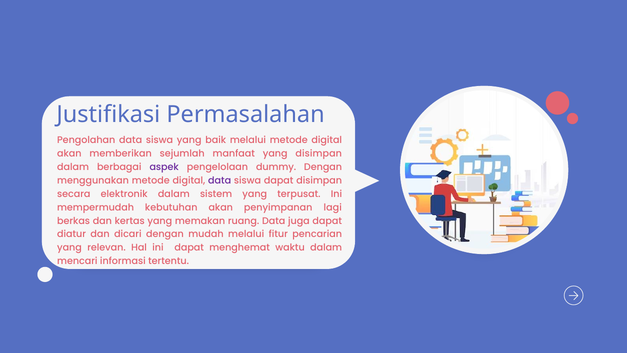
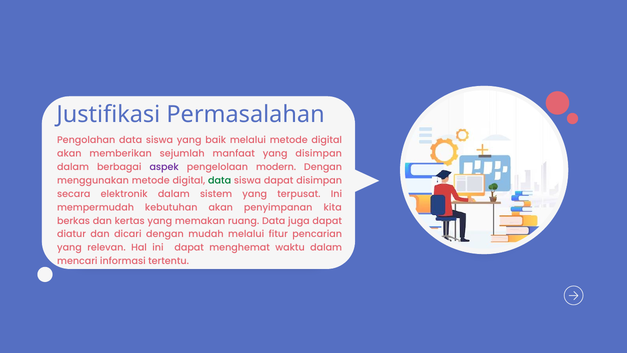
dummy: dummy -> modern (276, 167)
data colour: purple -> green (220, 180)
lagi: lagi -> kita (333, 207)
